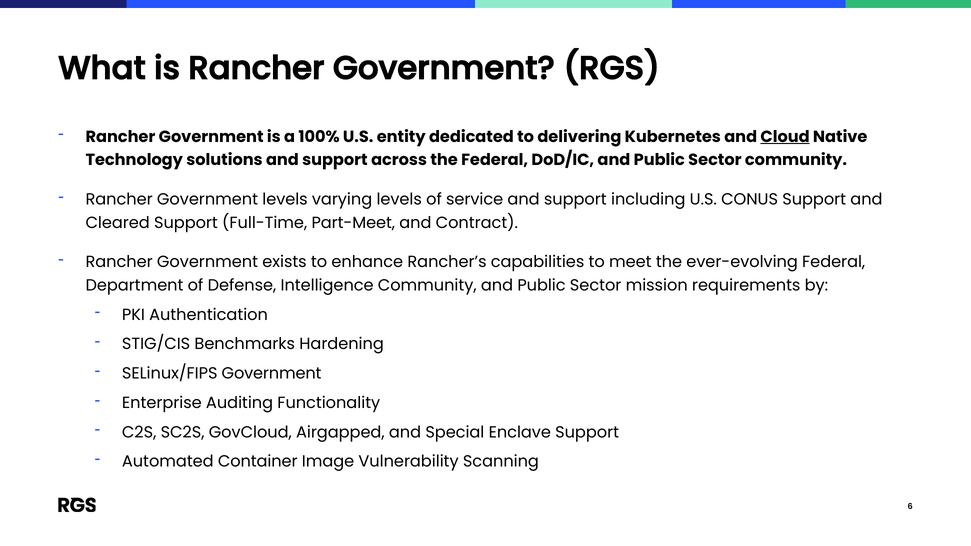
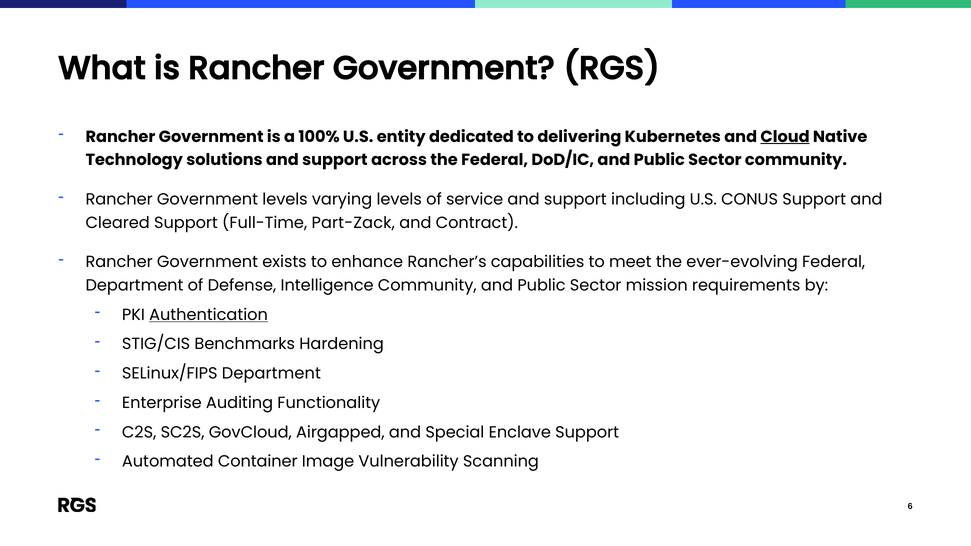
Part-Meet: Part-Meet -> Part-Zack (353, 223)
Authentication underline: none -> present (209, 315)
SELinux/FIPS Government: Government -> Department (271, 374)
